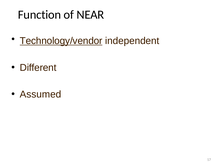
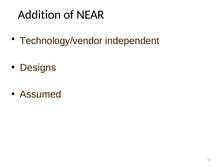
Function: Function -> Addition (39, 15)
Technology/vendor underline: present -> none (61, 41)
Different: Different -> Designs (38, 68)
